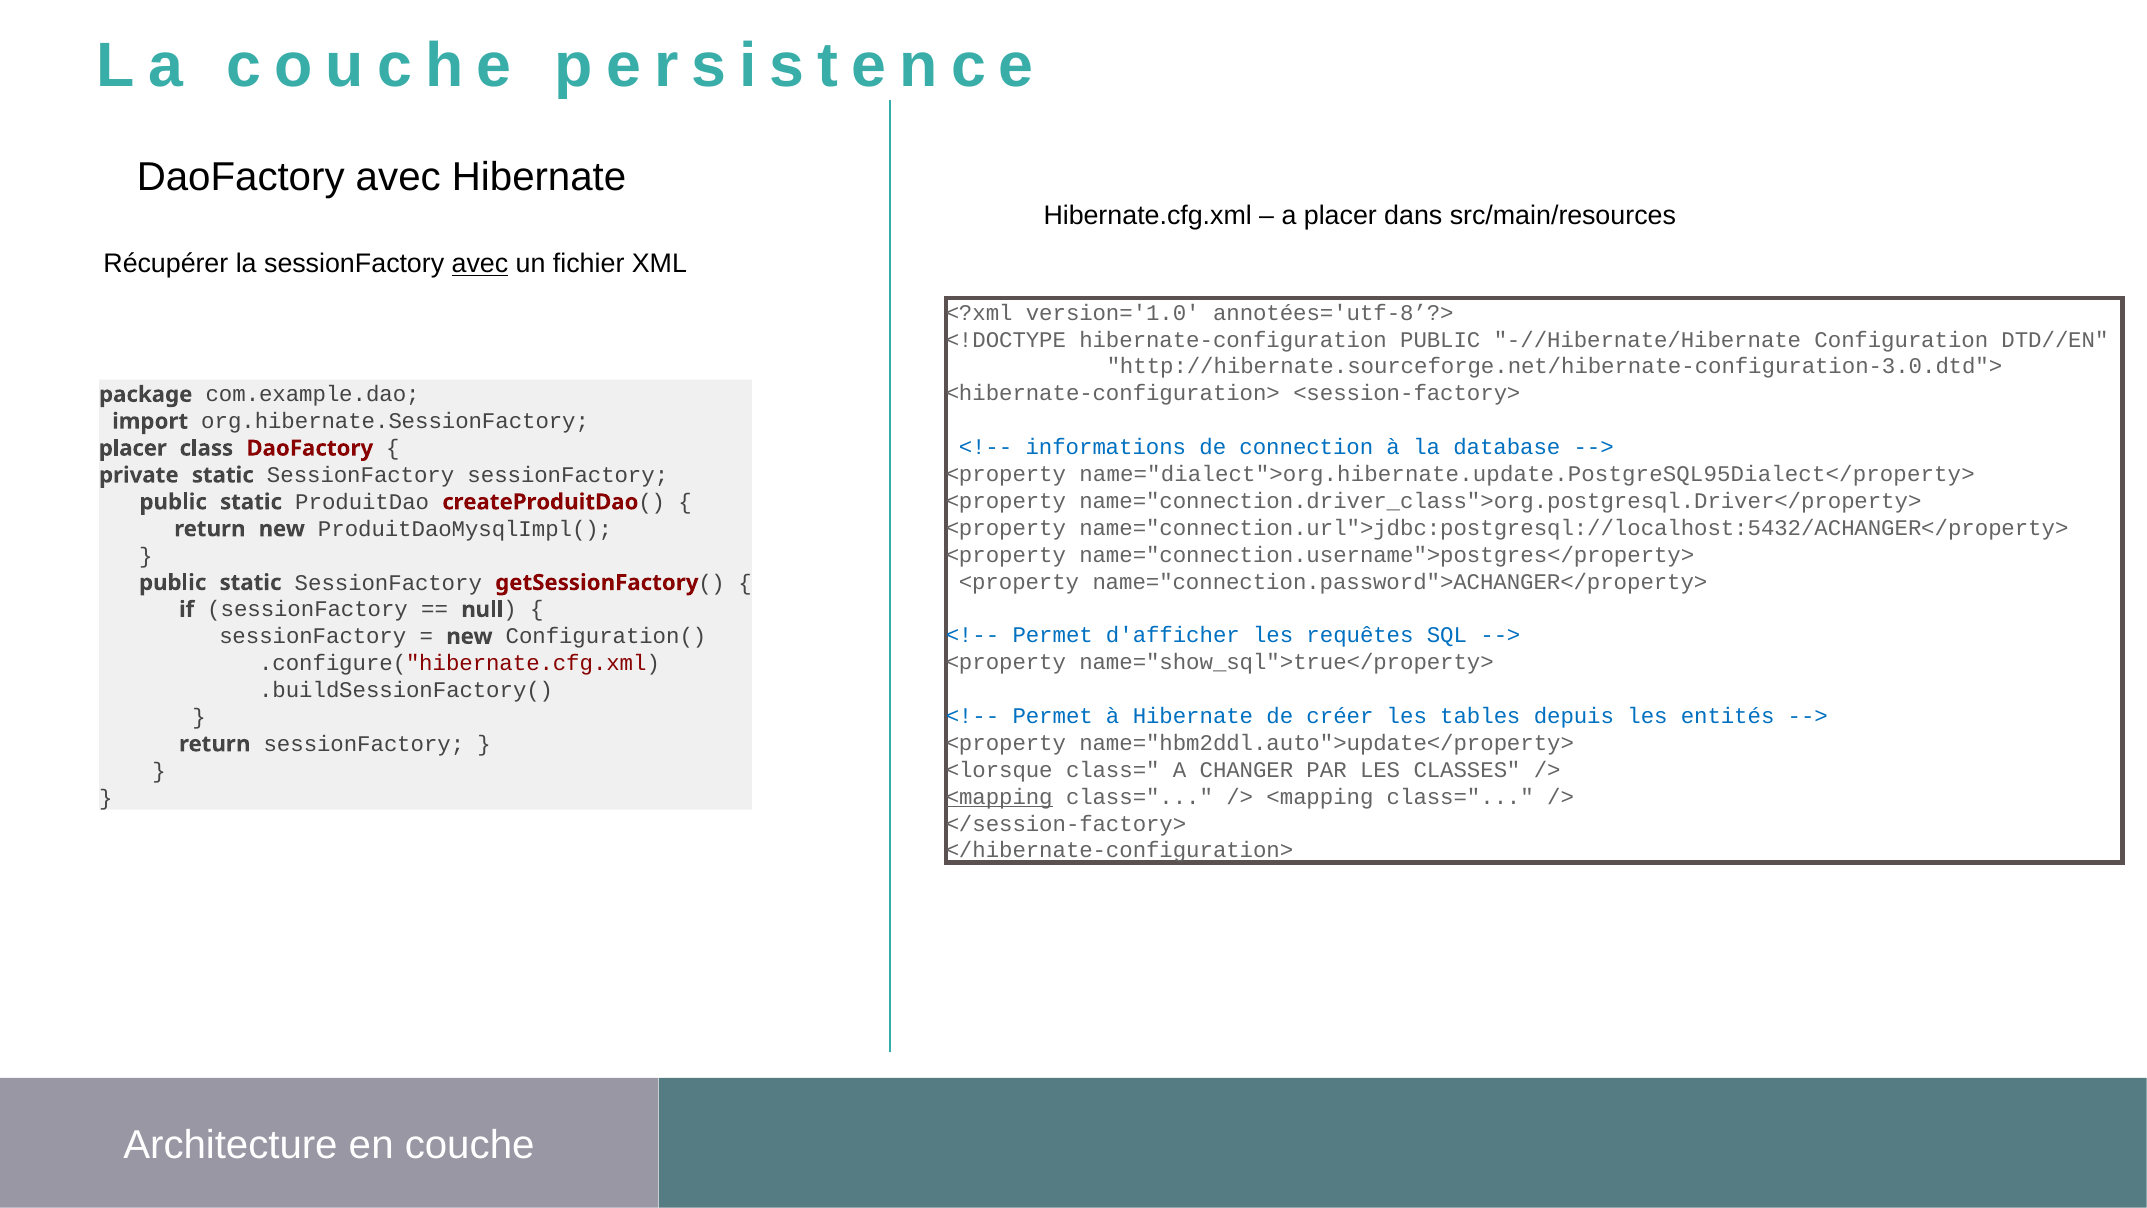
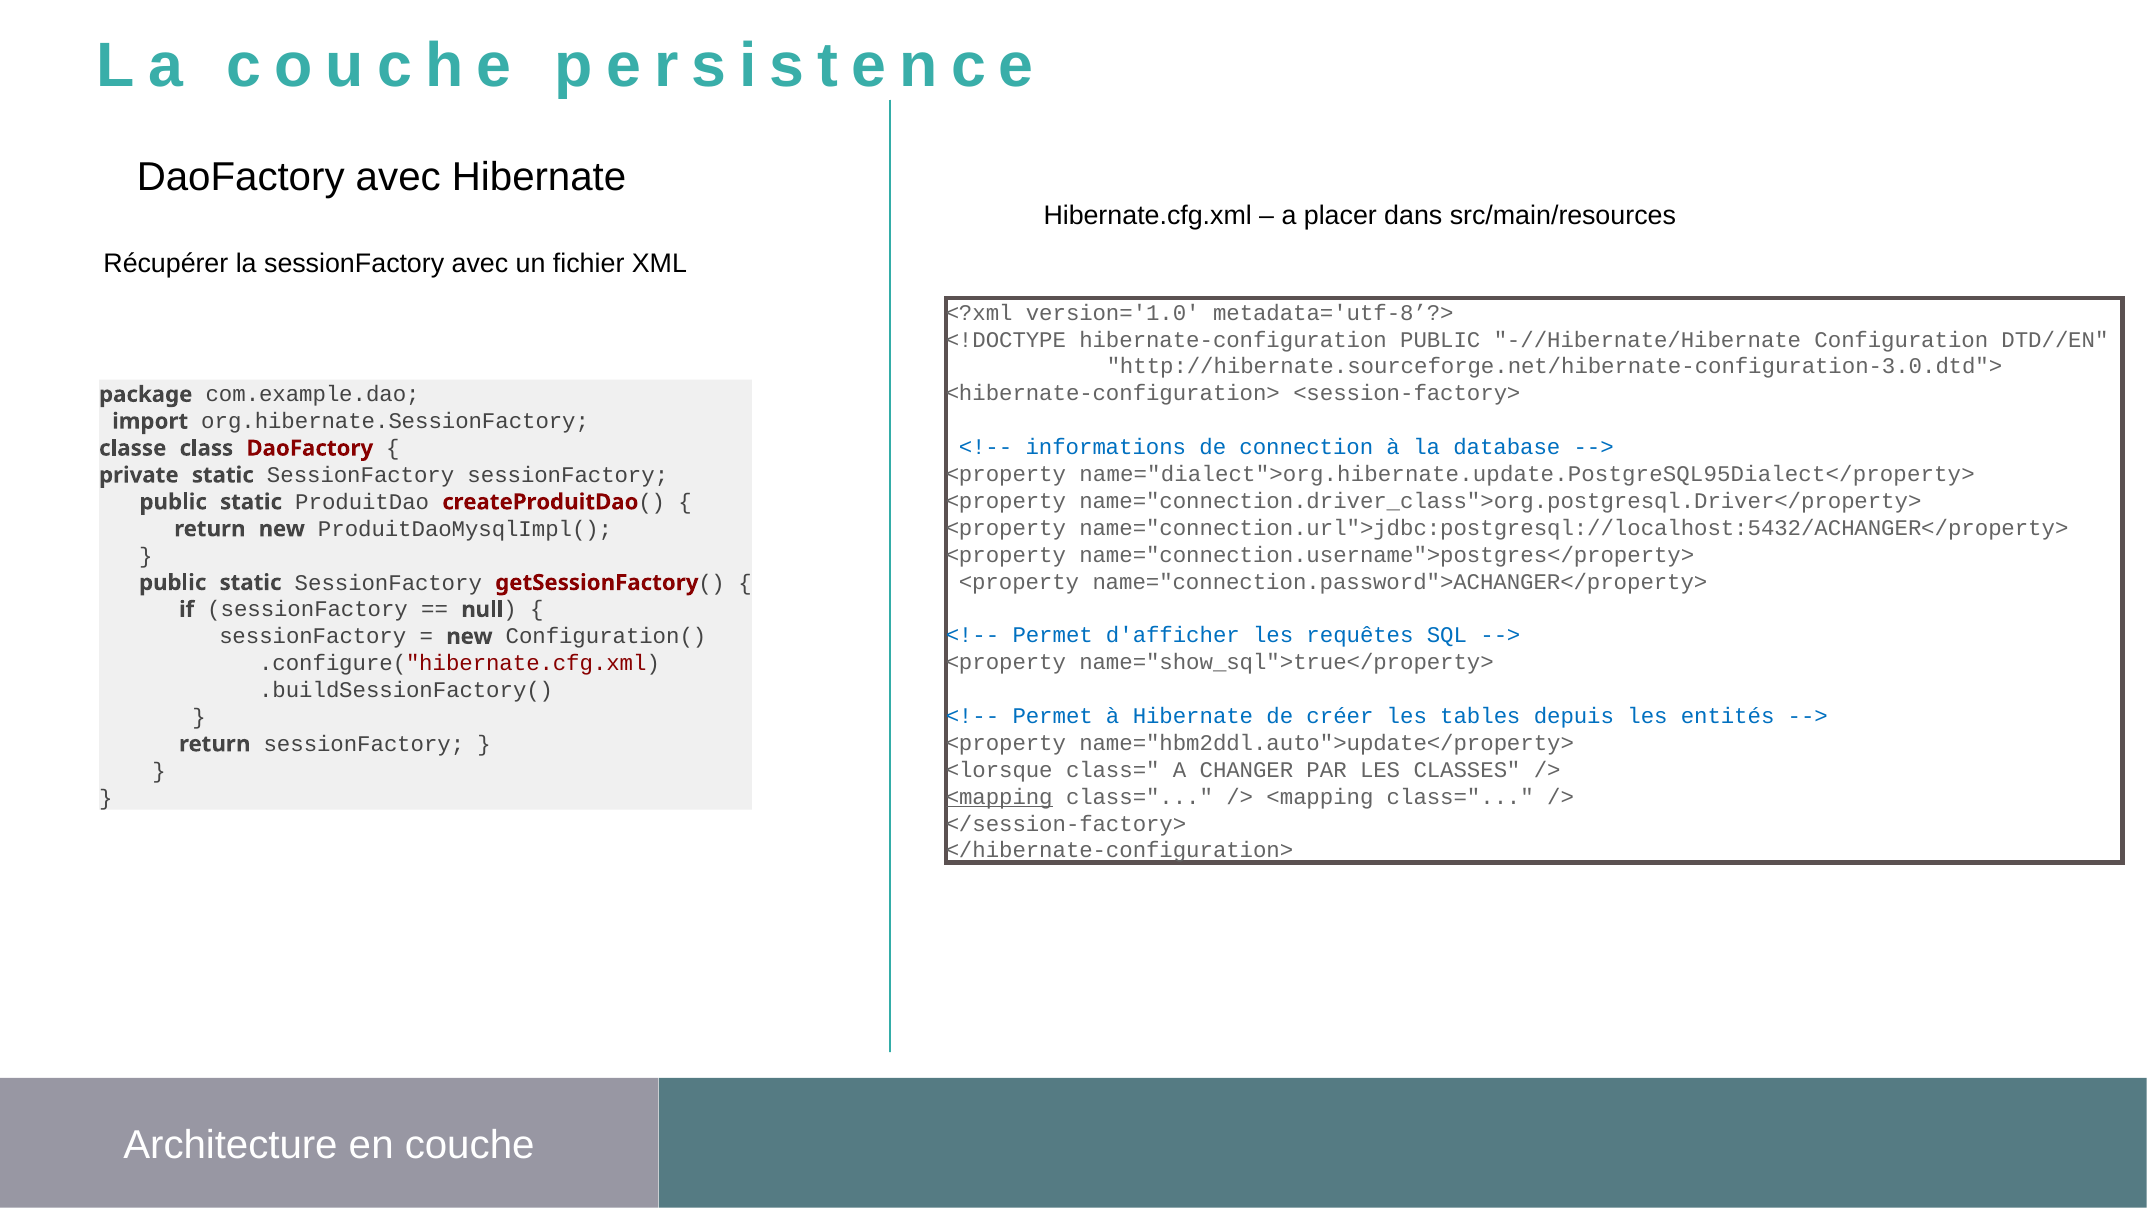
avec underline: present -> none (480, 264)
annotées='utf-8’?>: annotées='utf-8’?> -> metadata='utf-8’?> (1333, 313)
placer: placer -> classe (133, 448)
